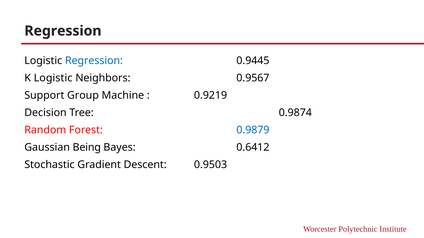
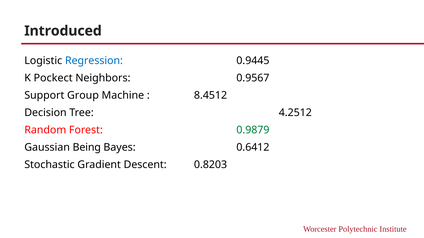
Regression: Regression -> Introduced (63, 31)
K Logistic: Logistic -> Pockect (53, 78)
0.9219: 0.9219 -> 8.4512 (211, 96)
0.9874: 0.9874 -> 4.2512 (295, 113)
0.9879 colour: blue -> green (253, 130)
0.9503: 0.9503 -> 0.8203 (211, 165)
